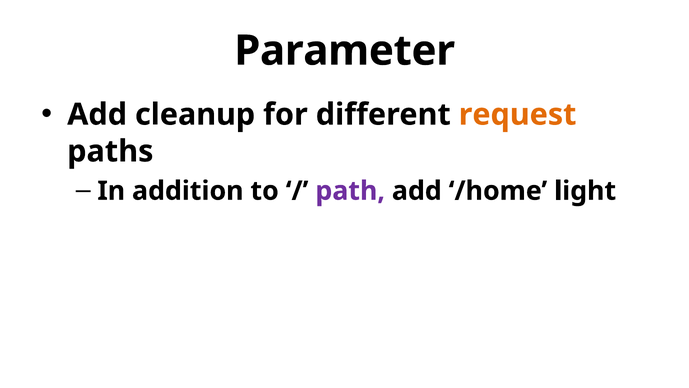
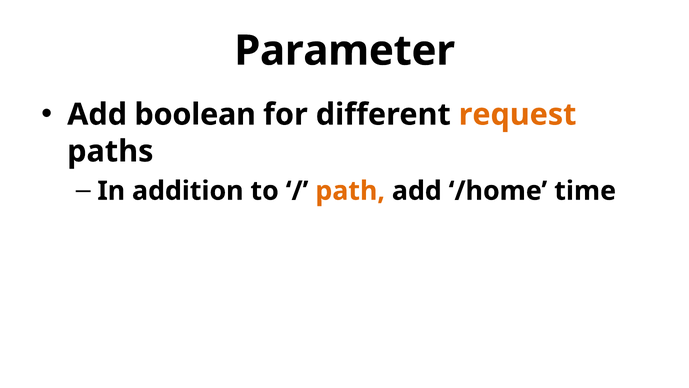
cleanup: cleanup -> boolean (195, 114)
path colour: purple -> orange (350, 191)
light: light -> time (585, 191)
